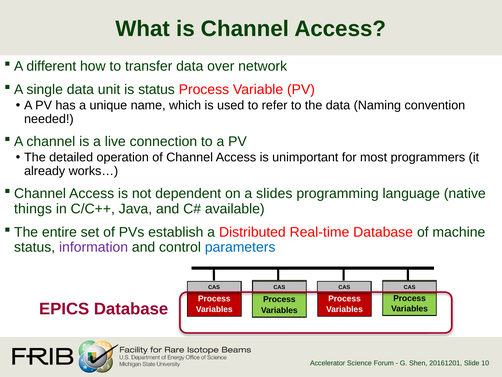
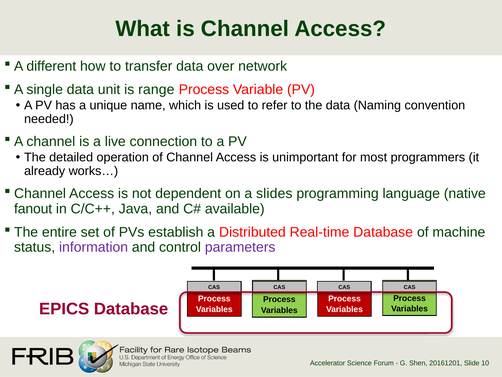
is status: status -> range (156, 89)
things: things -> fanout (33, 209)
parameters colour: blue -> purple (240, 247)
